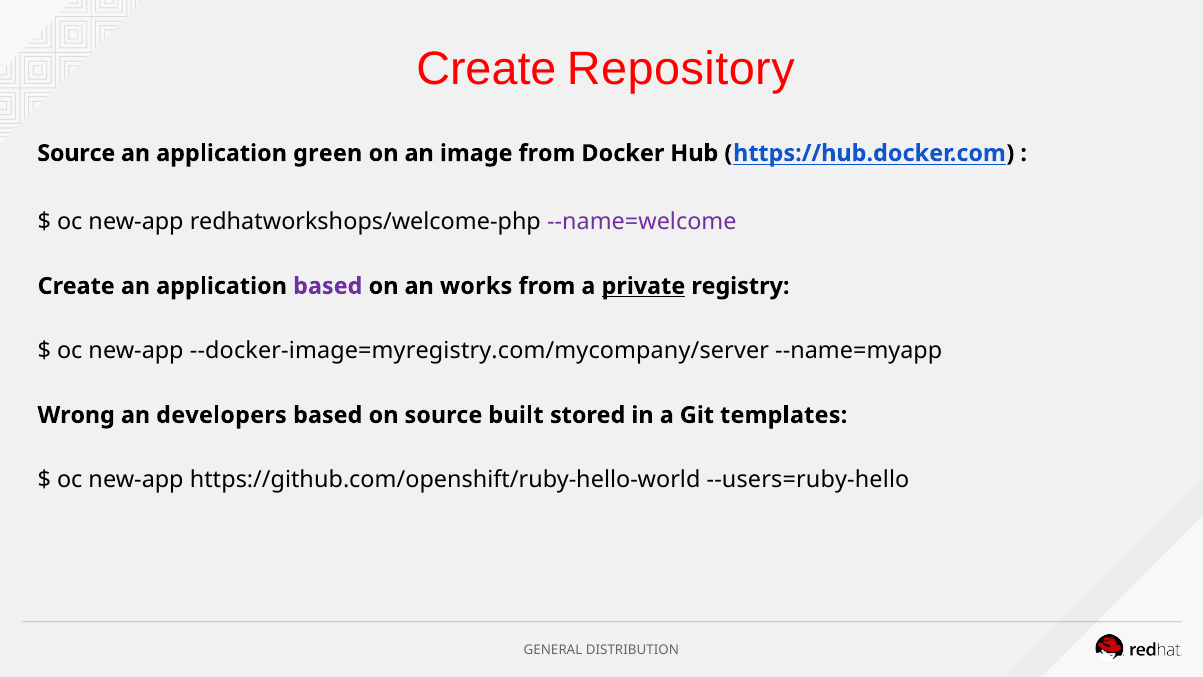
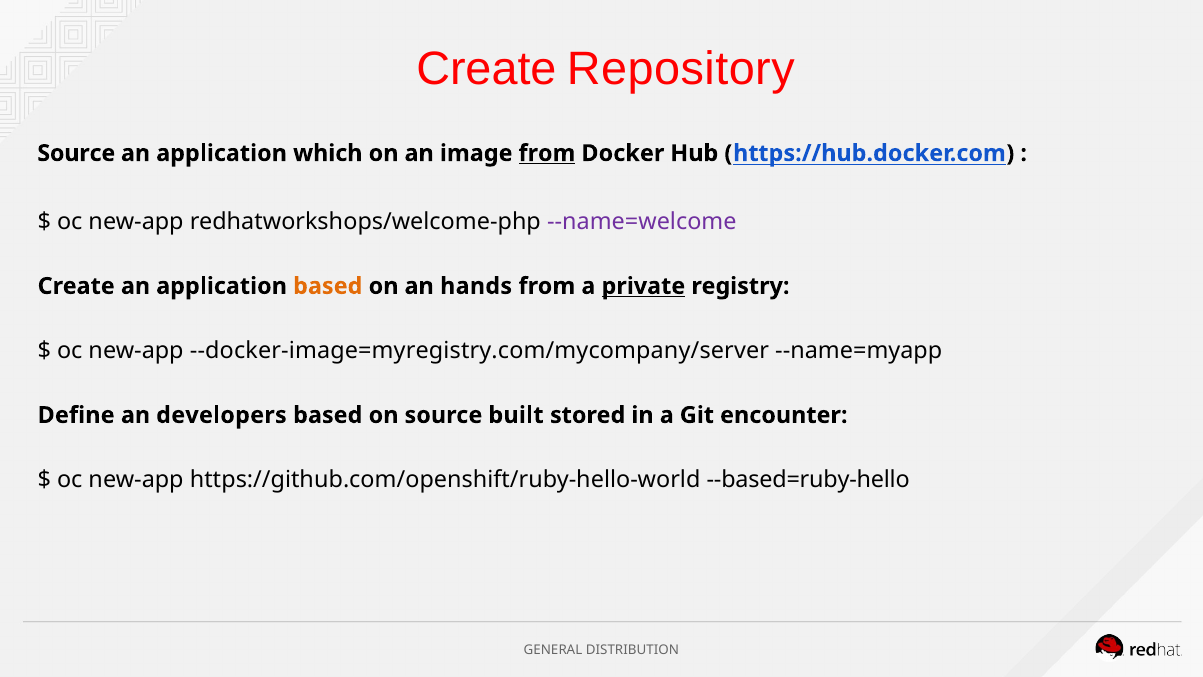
green: green -> which (328, 153)
from underline: none -> present (547, 153)
based colour: purple -> orange (328, 286)
works: works -> hands (476, 286)
Wrong: Wrong -> Define (76, 415)
templates: templates -> encounter (784, 415)
--users=ruby-hello: --users=ruby-hello -> --based=ruby-hello (808, 480)
